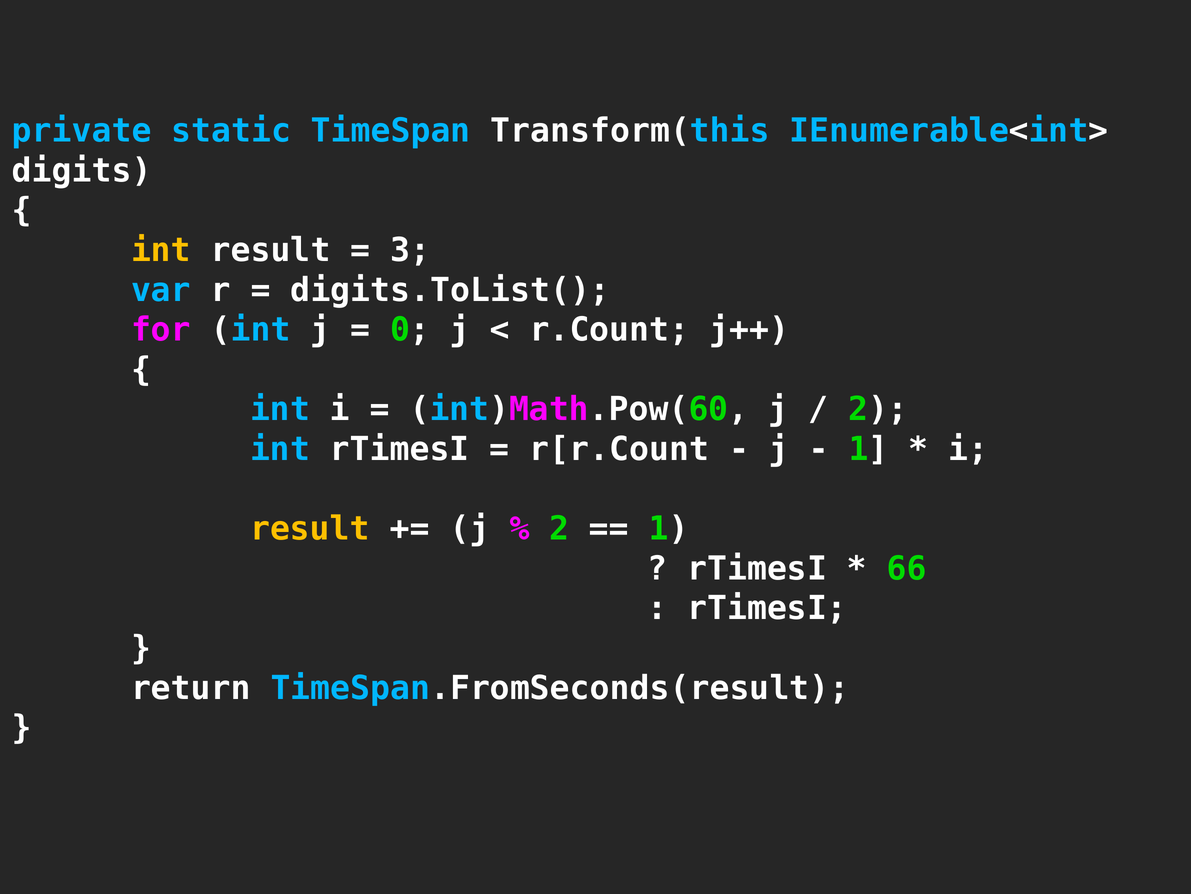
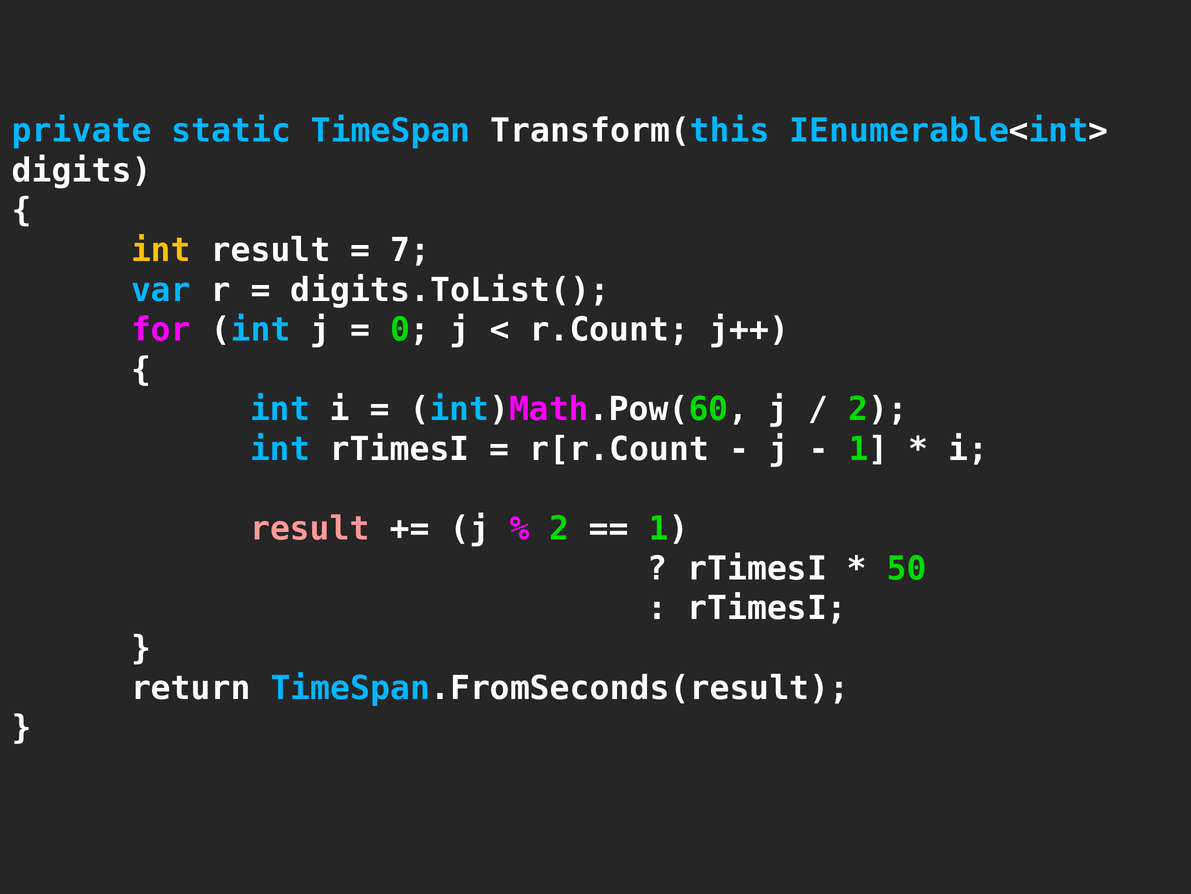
3: 3 -> 7 (410, 250)
result colour: yellow -> pink (310, 528)
66: 66 -> 50 (907, 568)
